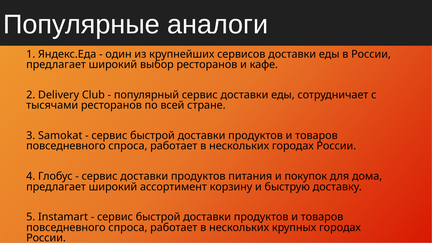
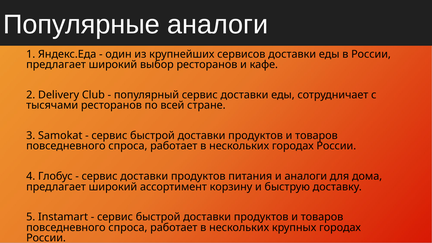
и покупок: покупок -> аналоги (306, 176)
